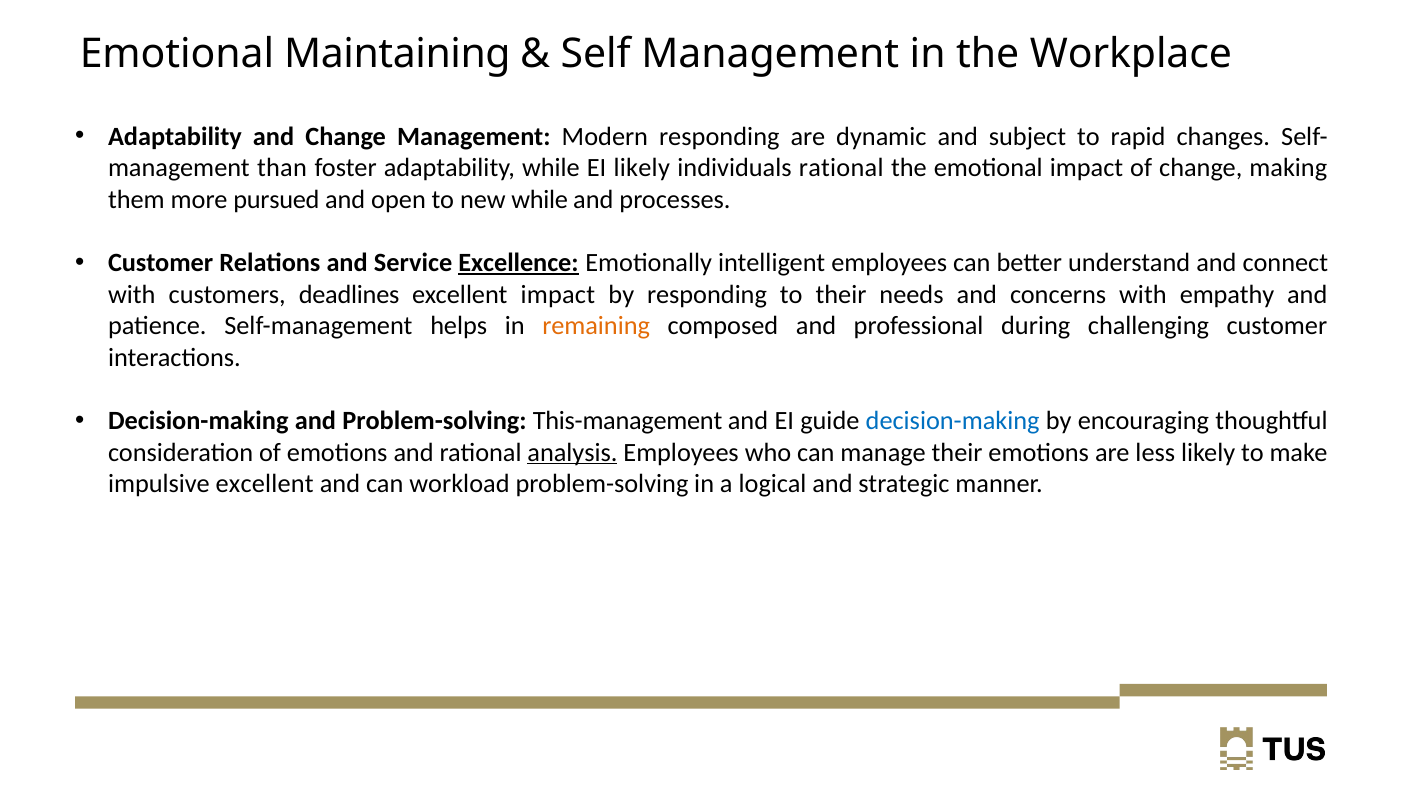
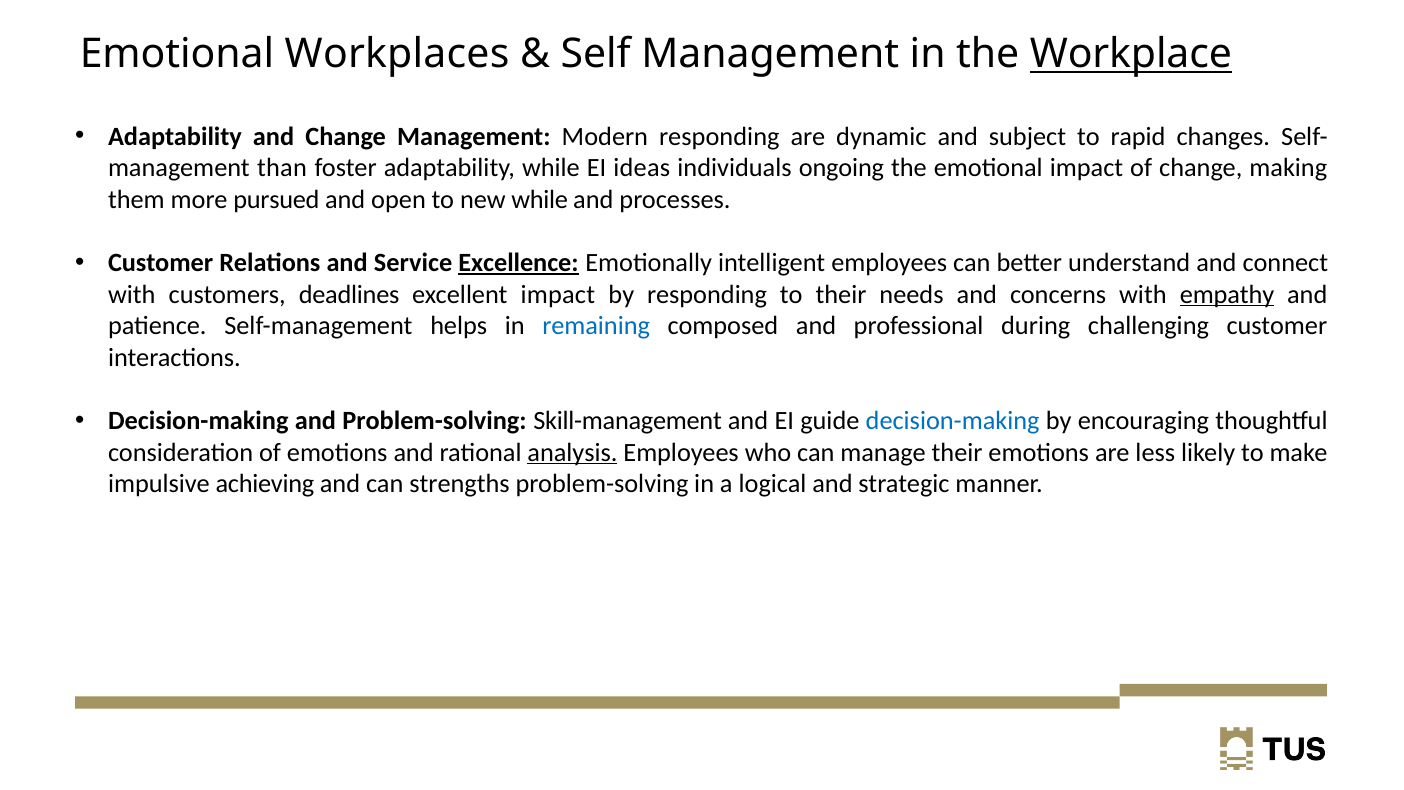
Maintaining: Maintaining -> Workplaces (397, 54)
Workplace underline: none -> present (1131, 54)
EI likely: likely -> ideas (642, 168)
individuals rational: rational -> ongoing (841, 168)
empathy underline: none -> present (1227, 294)
remaining colour: orange -> blue (596, 326)
This-management: This-management -> Skill-management (628, 421)
impulsive excellent: excellent -> achieving (265, 484)
workload: workload -> strengths (460, 484)
